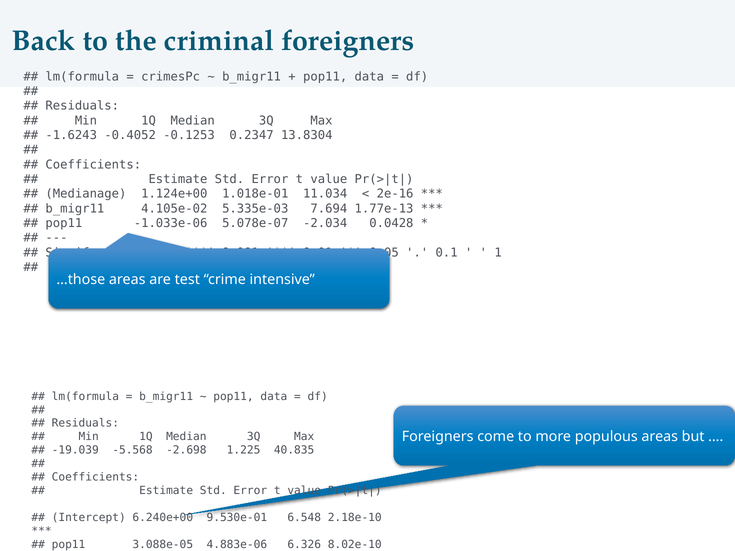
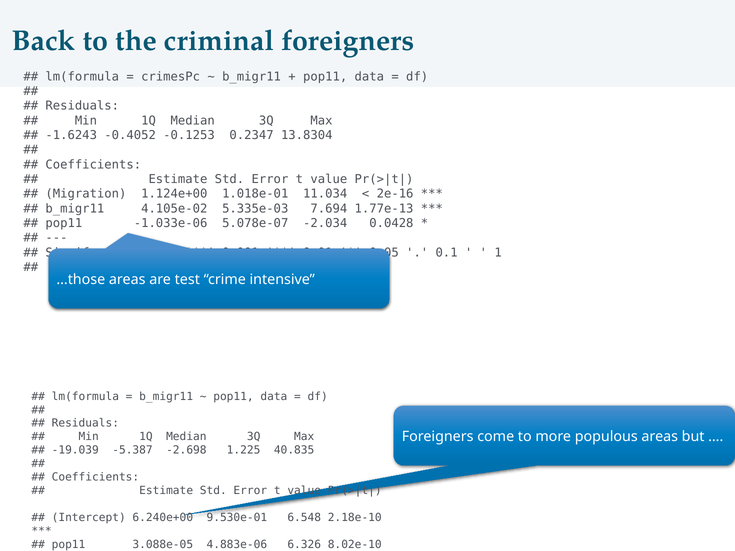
Medianage: Medianage -> Migration (86, 194)
-5.568: -5.568 -> -5.387 (132, 450)
